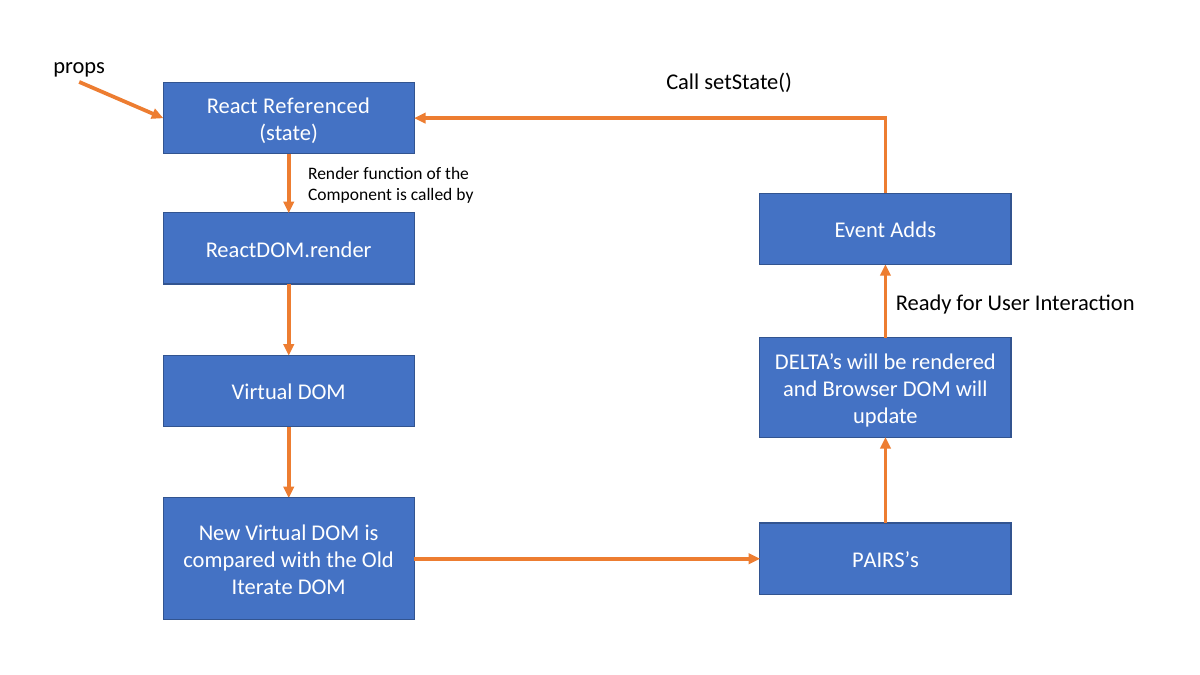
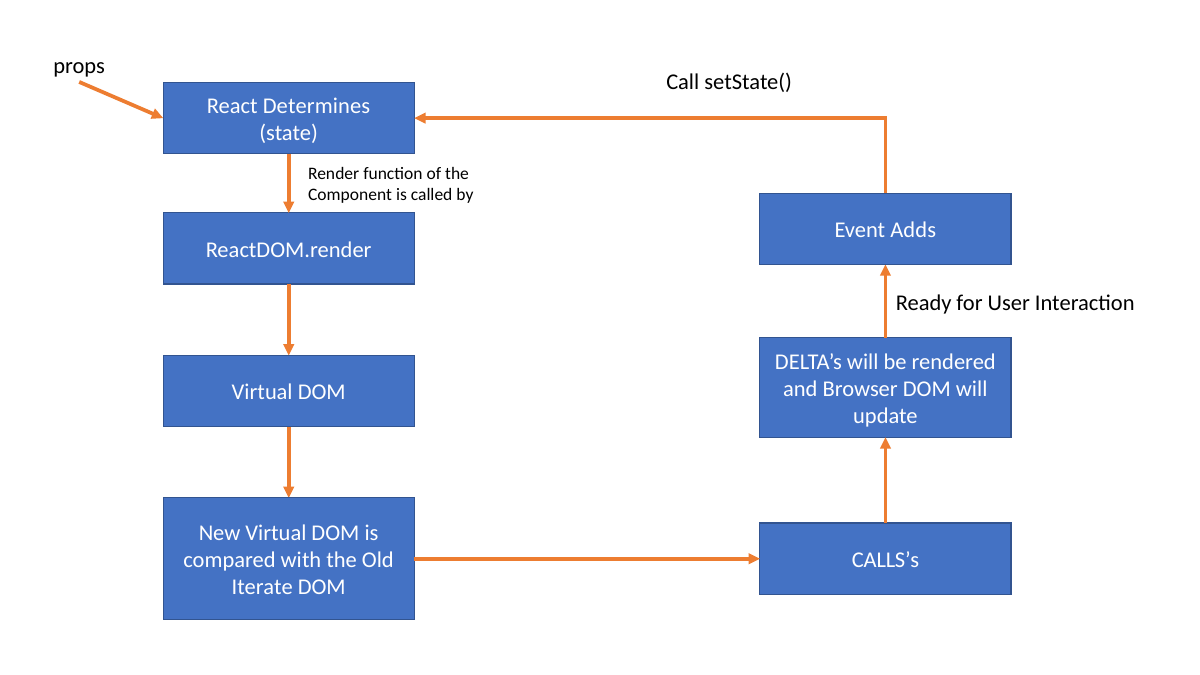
Referenced: Referenced -> Determines (316, 106)
PAIRS’s: PAIRS’s -> CALLS’s (886, 560)
